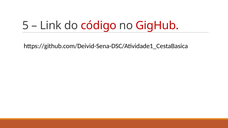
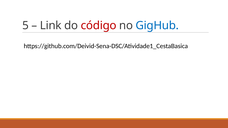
GigHub colour: red -> blue (157, 26)
